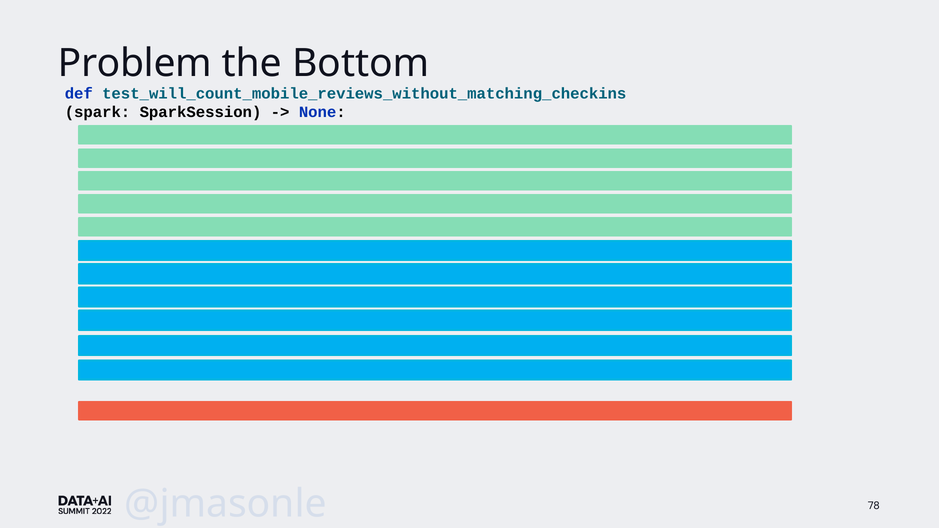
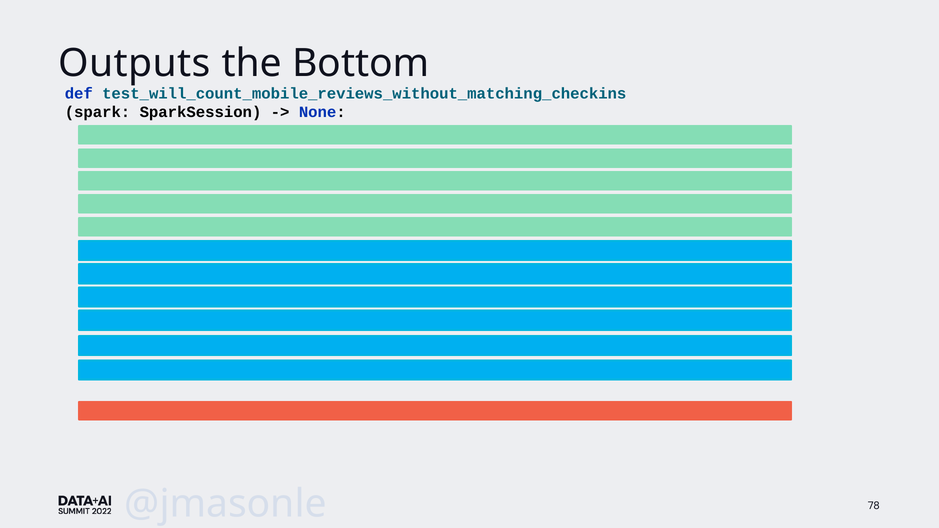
Problem: Problem -> Outputs (134, 63)
